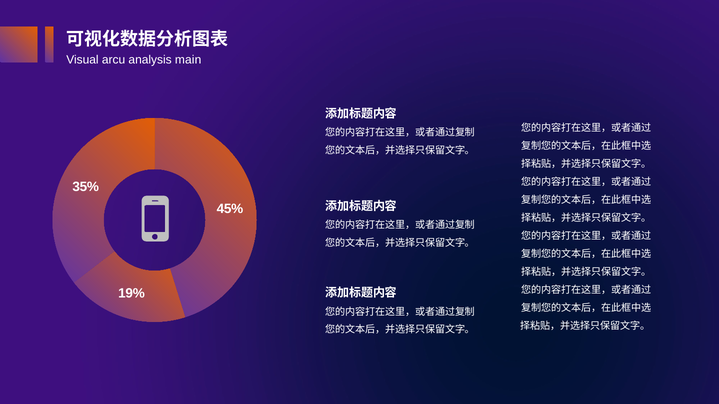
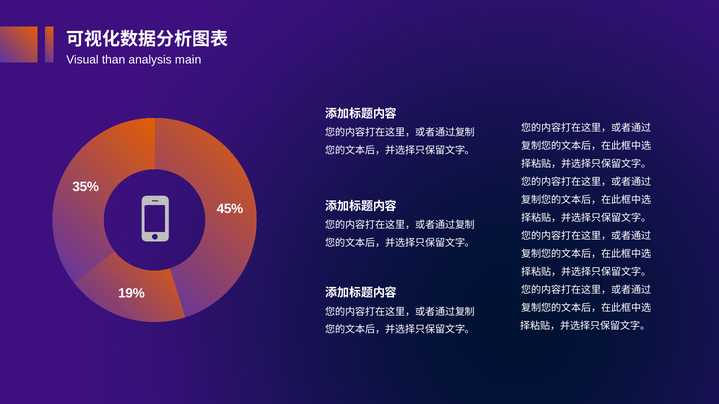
arcu: arcu -> than (114, 60)
